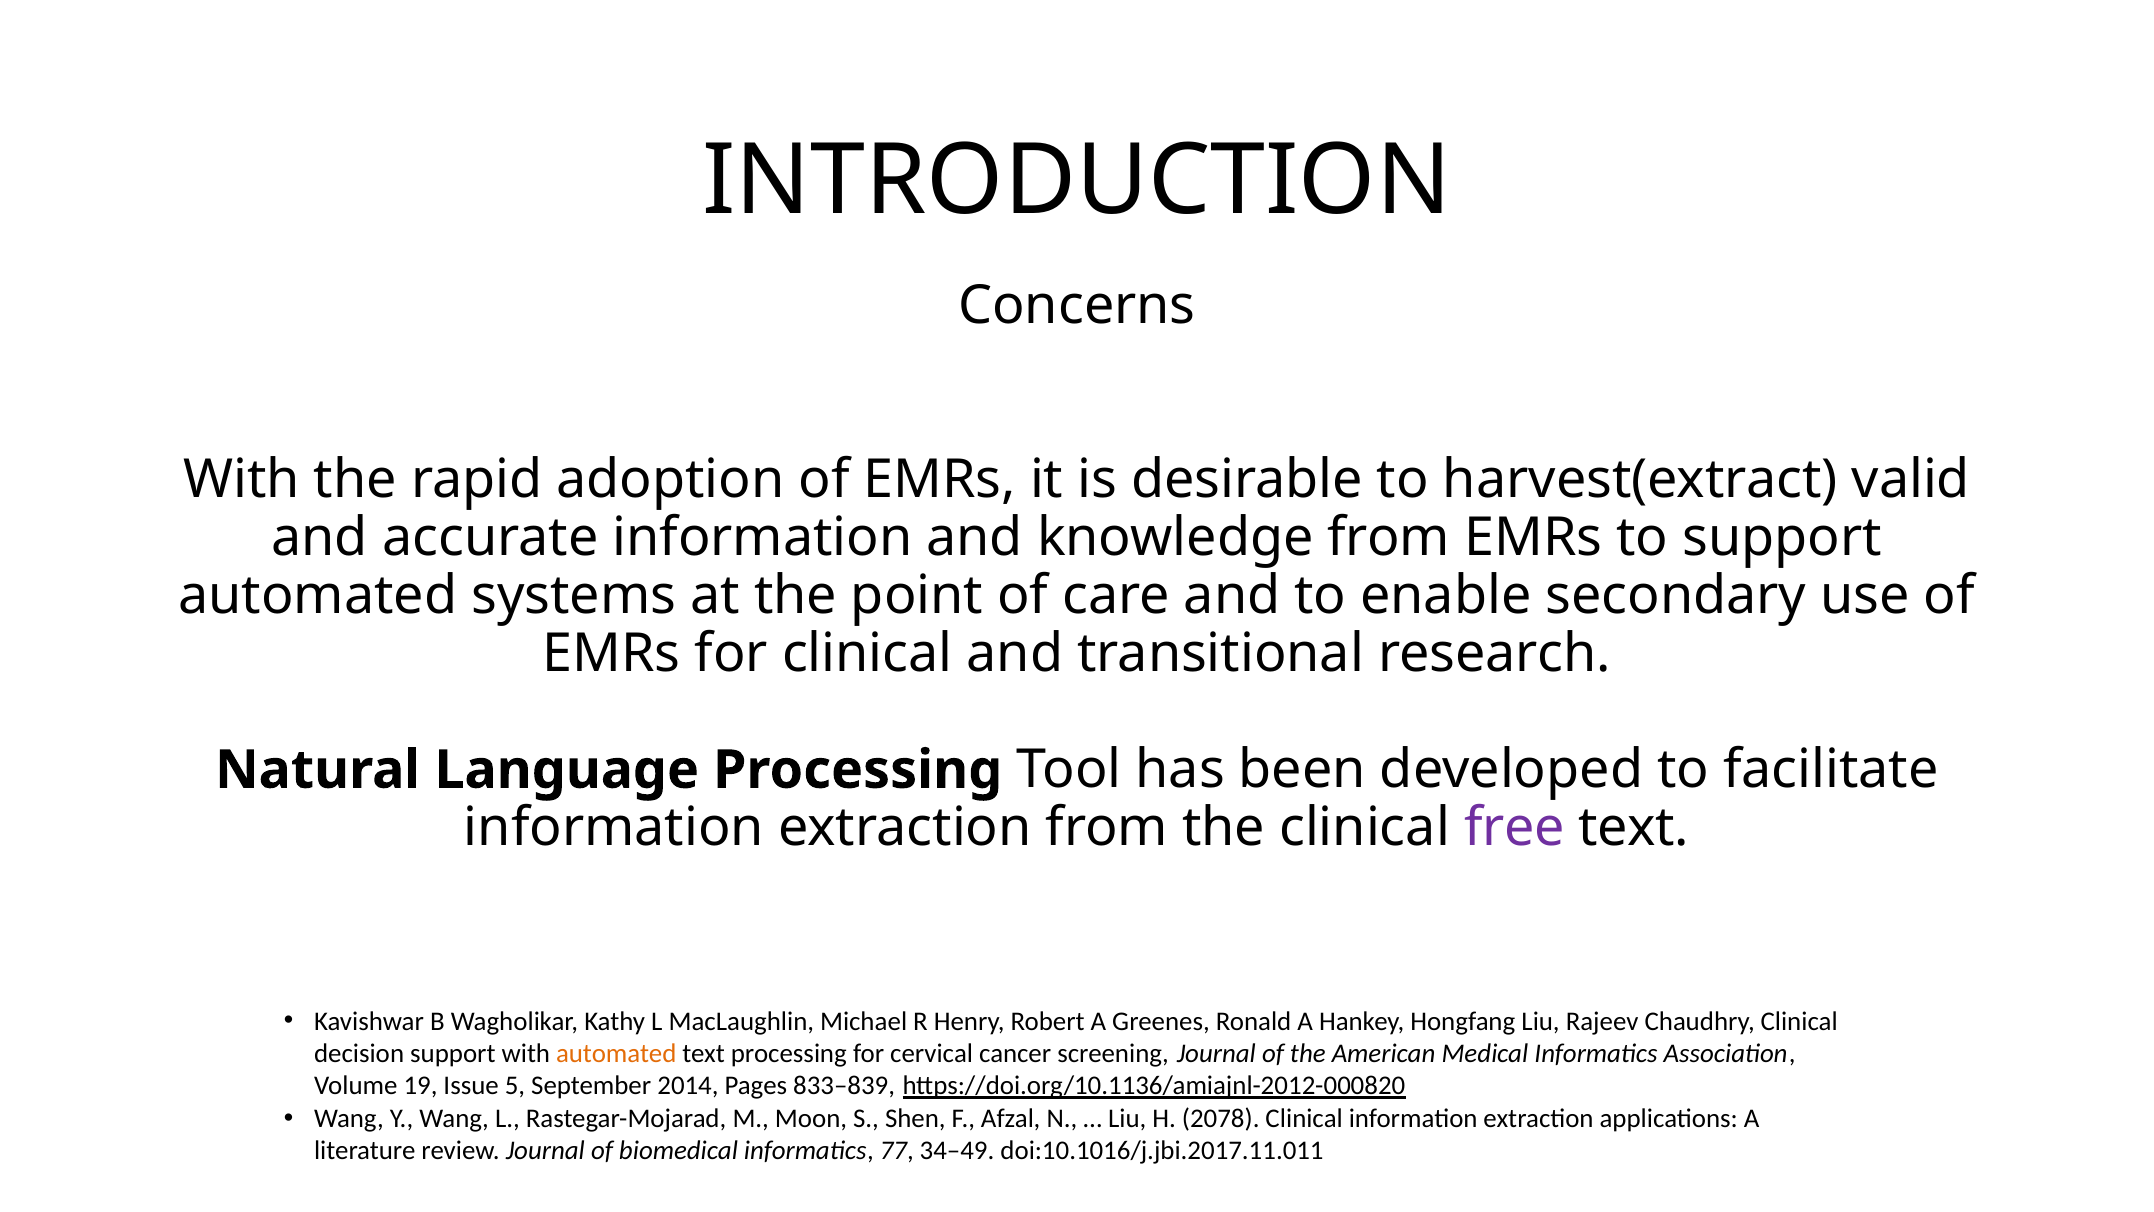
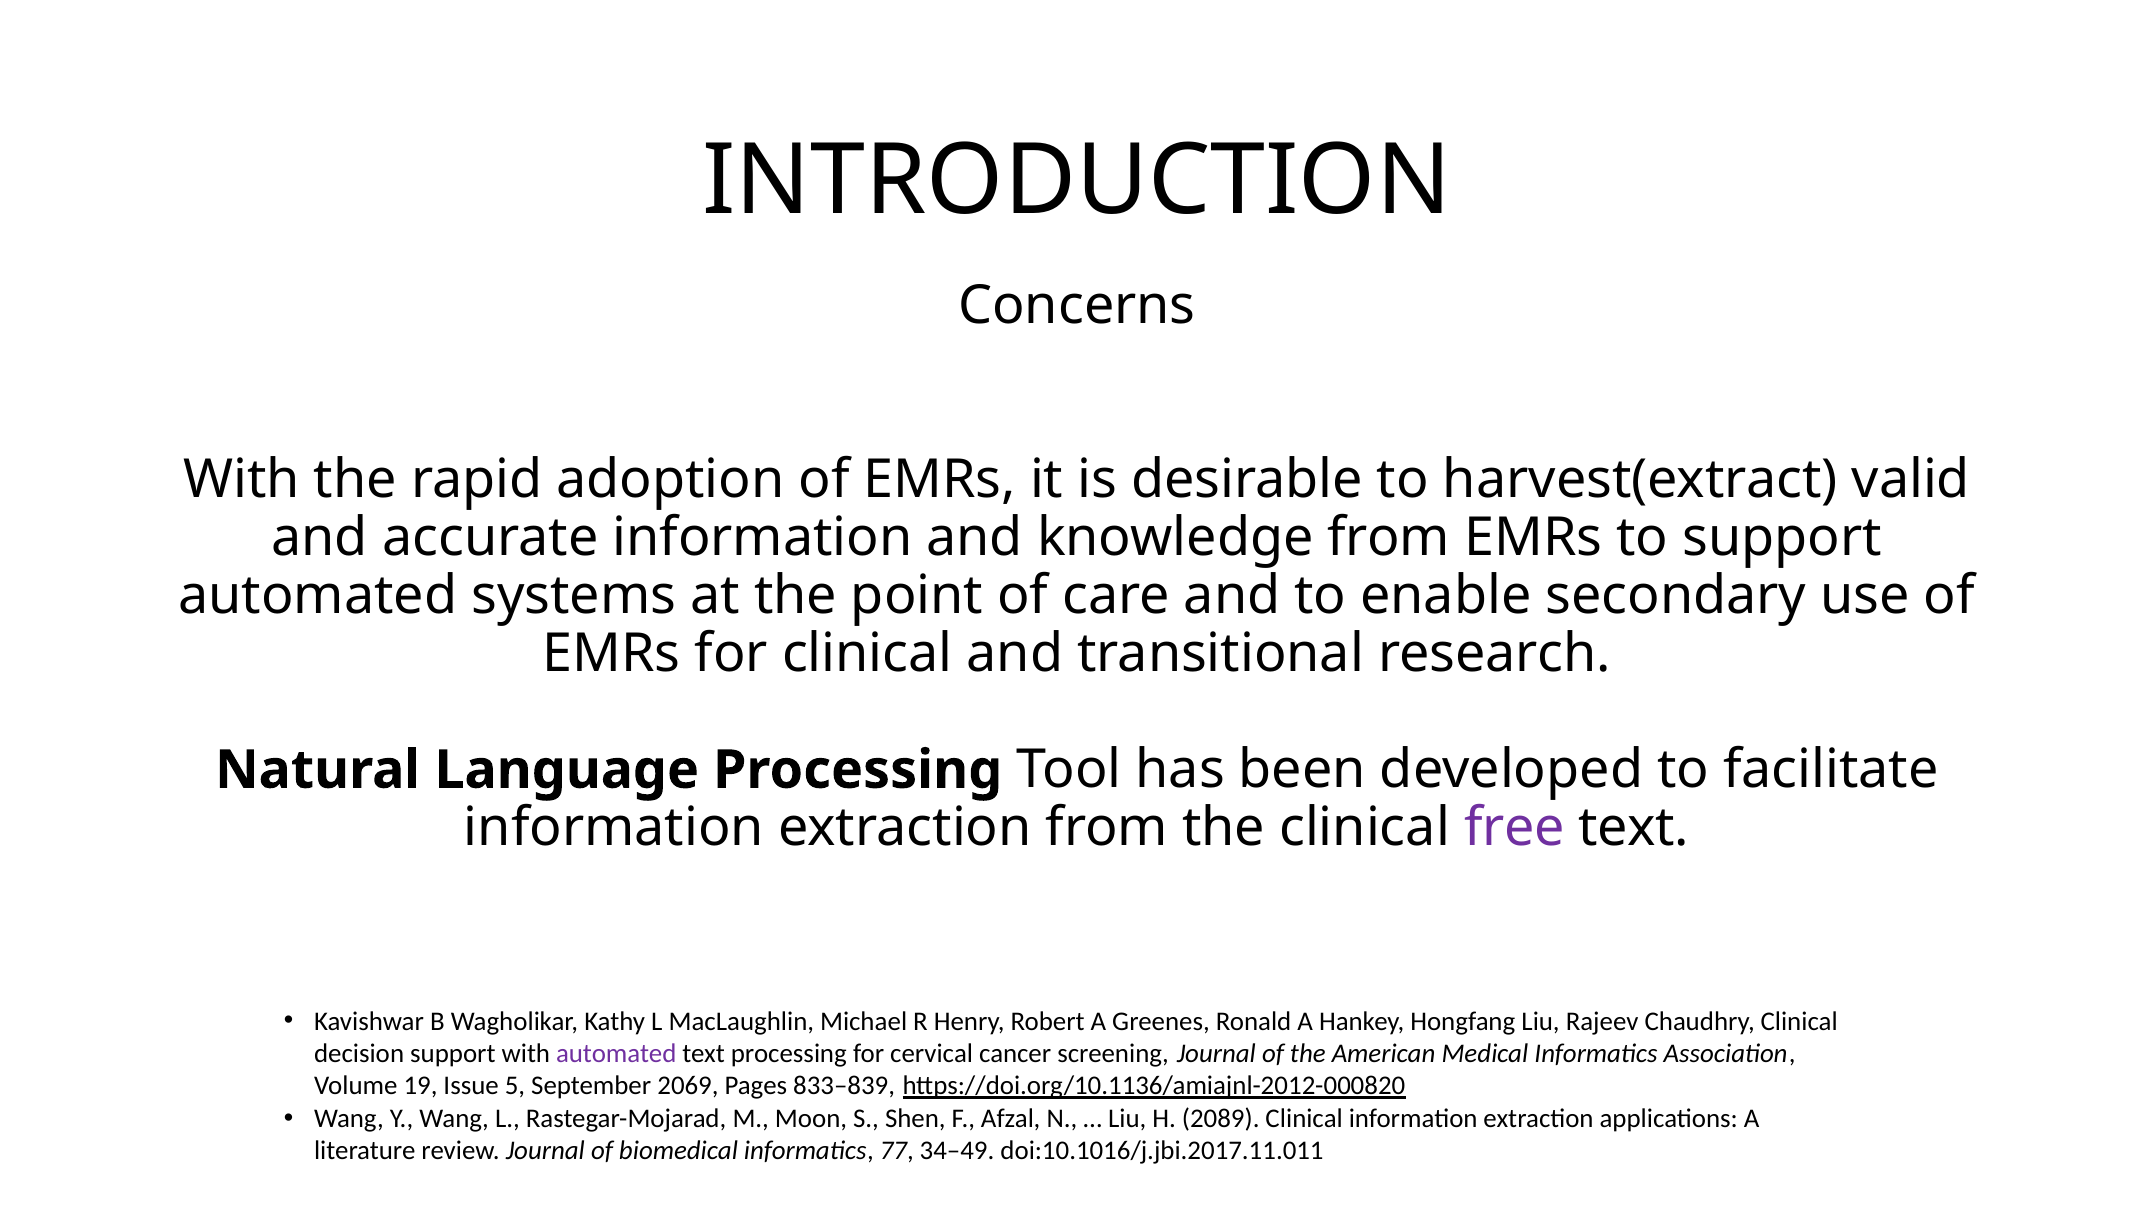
automated colour: orange -> purple (616, 1053)
2014: 2014 -> 2069 (688, 1086)
2078: 2078 -> 2089 (1221, 1118)
